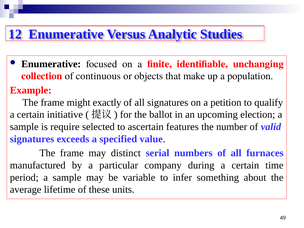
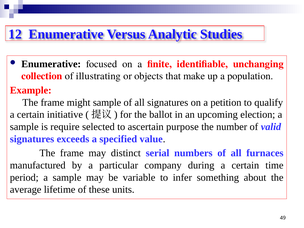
continuous: continuous -> illustrating (98, 76)
might exactly: exactly -> sample (107, 102)
features: features -> purpose (182, 127)
